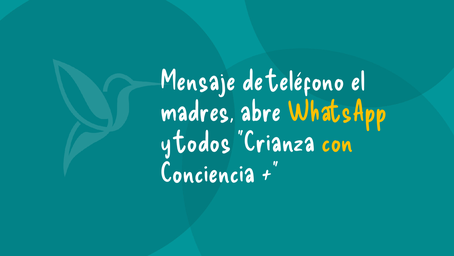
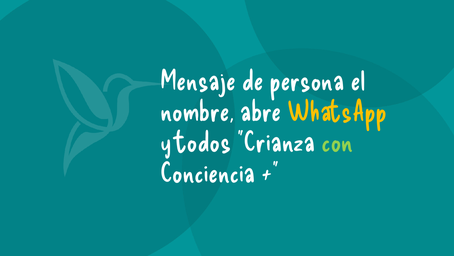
teléfono: teléfono -> persona (307, 81)
madres: madres -> nombre (197, 112)
con colour: yellow -> light green (337, 142)
